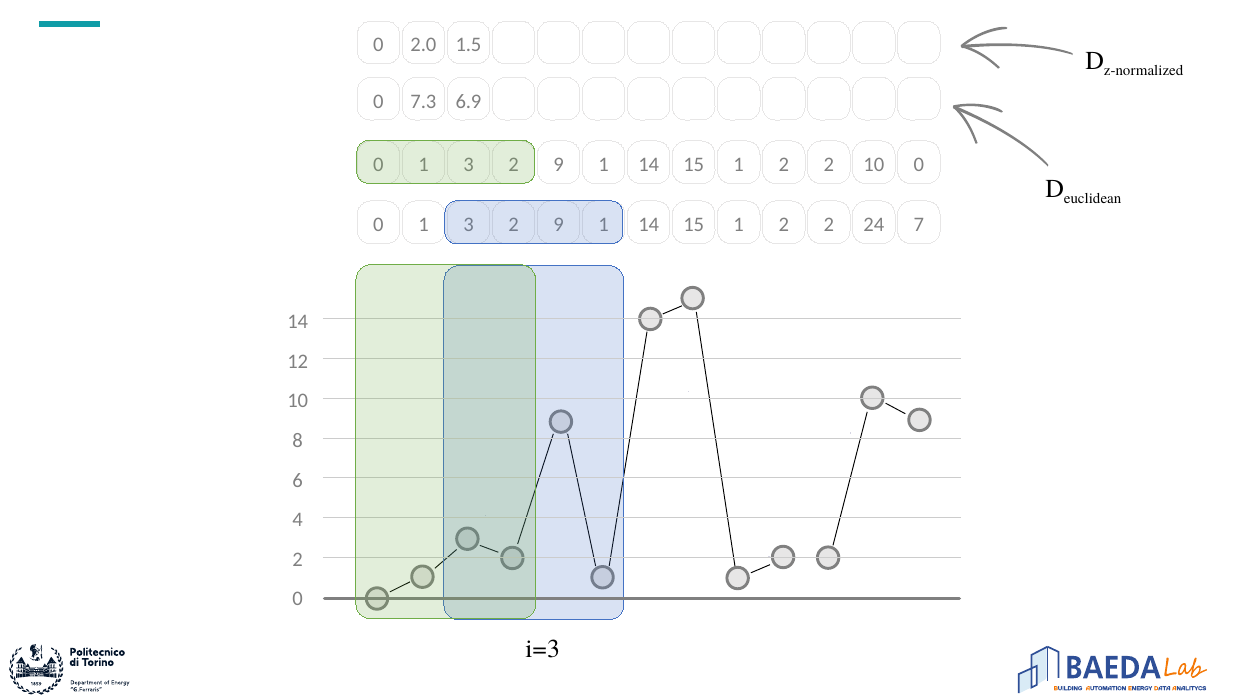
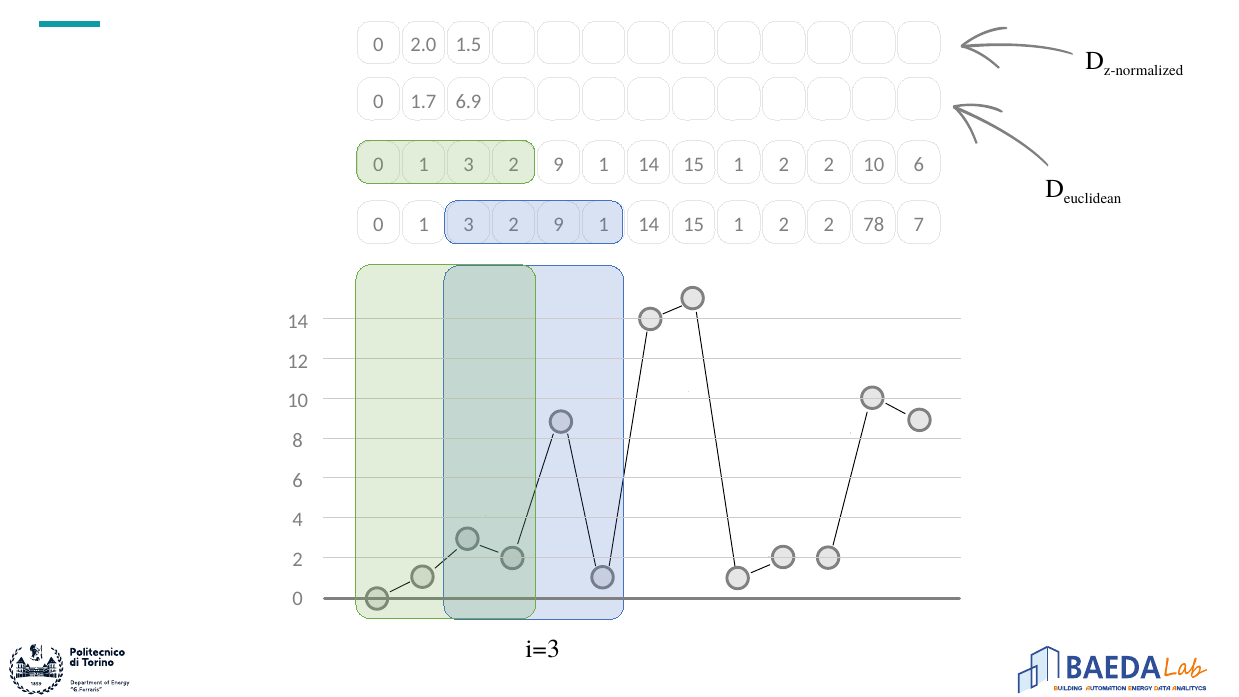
7.3: 7.3 -> 1.7 (423, 101)
10 0: 0 -> 6 (919, 165)
24: 24 -> 78 (874, 225)
